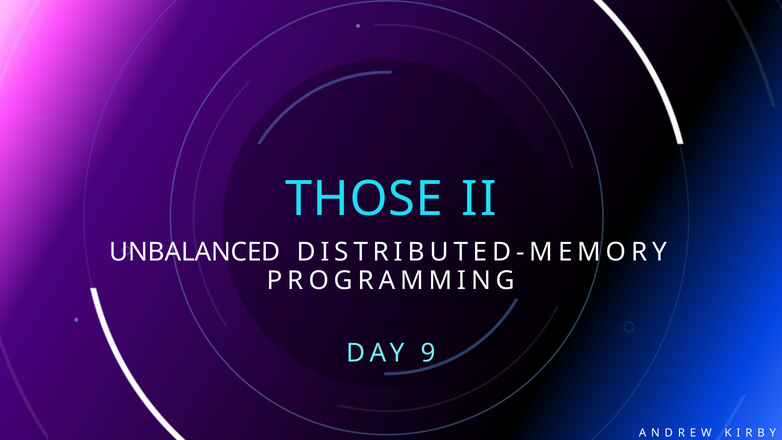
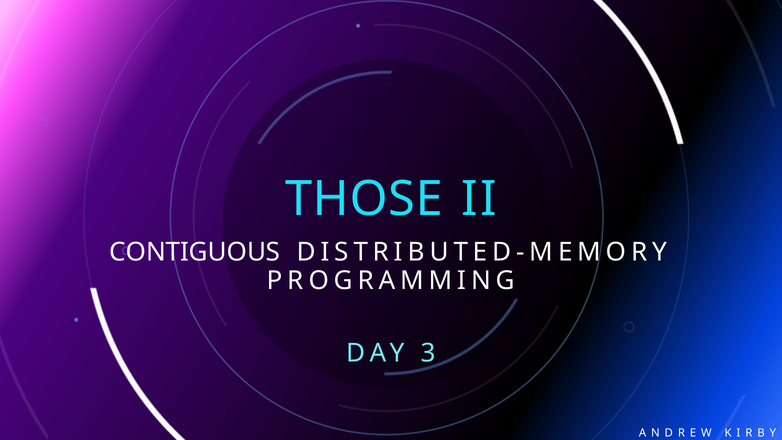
UNBALANCED: UNBALANCED -> CONTIGUOUS (195, 252)
9: 9 -> 3 (428, 353)
